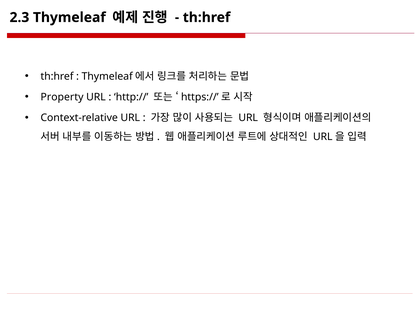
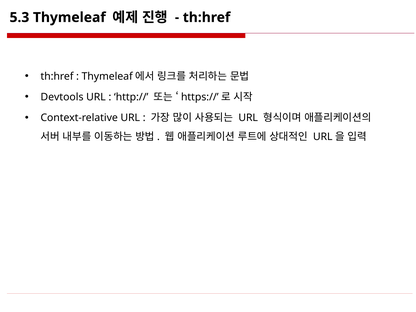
2.3: 2.3 -> 5.3 (19, 17)
Property: Property -> Devtools (62, 97)
